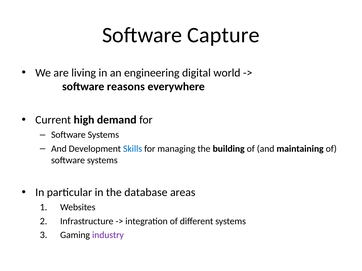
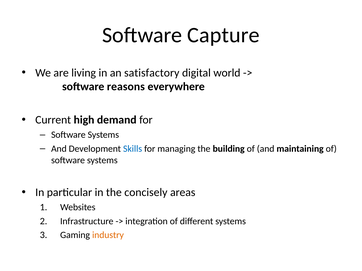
engineering: engineering -> satisfactory (152, 73)
database: database -> concisely (146, 193)
industry colour: purple -> orange (108, 235)
